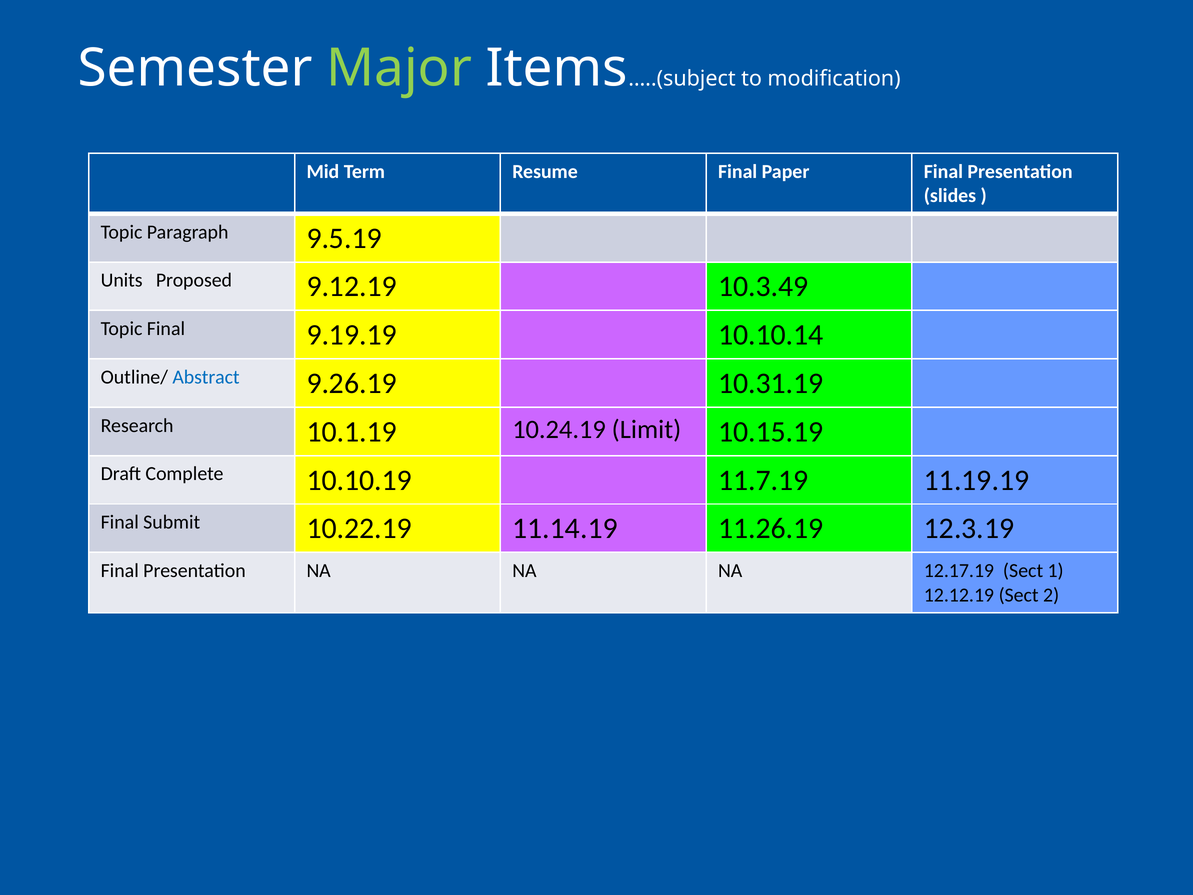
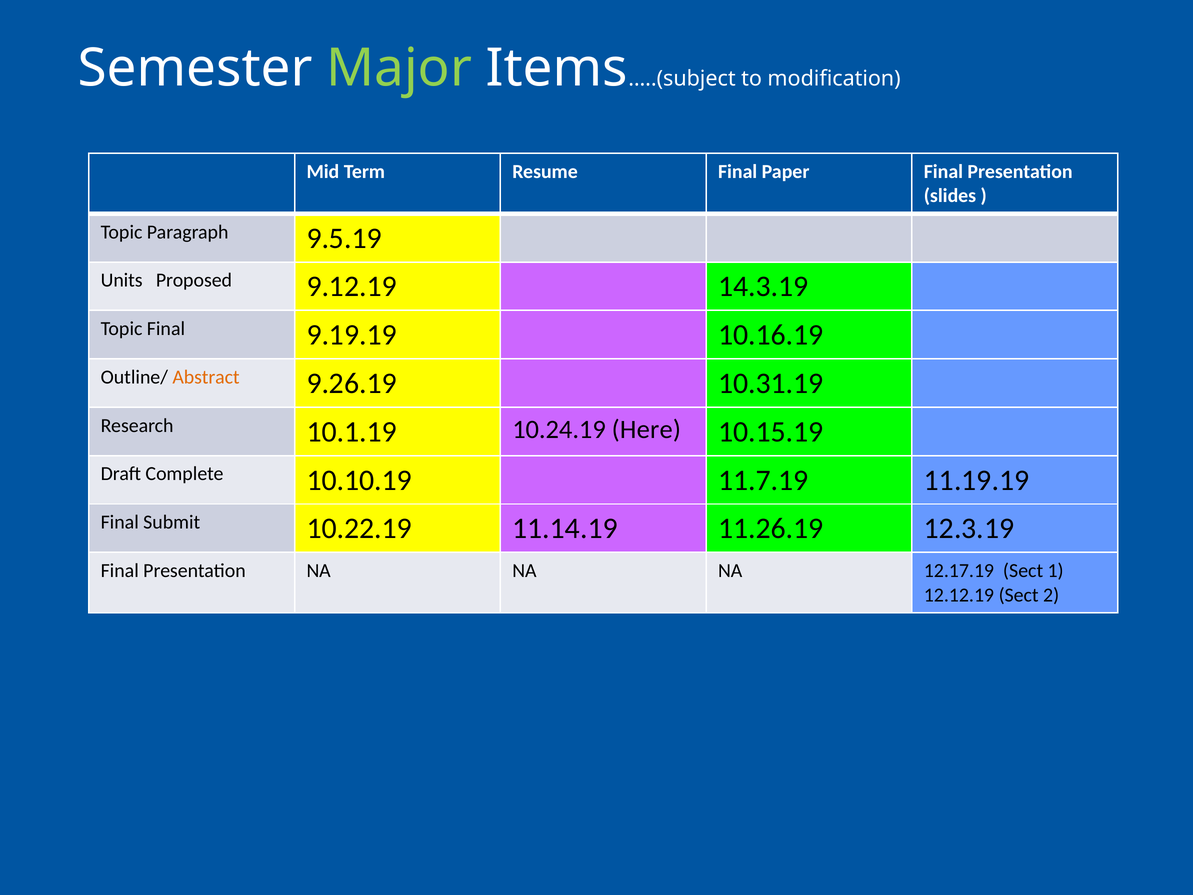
10.3.49: 10.3.49 -> 14.3.19 (763, 287)
10.10.14: 10.10.14 -> 10.16.19 (771, 335)
Abstract colour: blue -> orange (206, 377)
Limit: Limit -> Here (646, 430)
